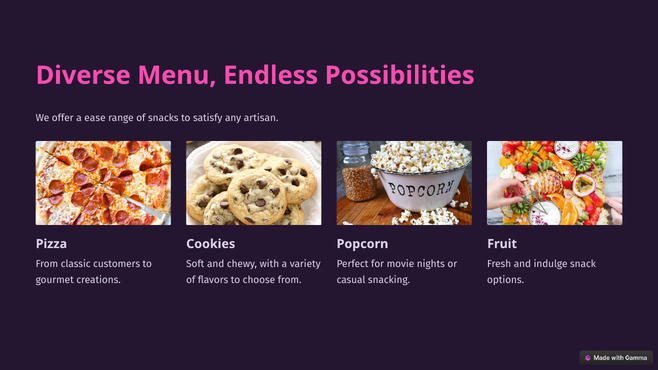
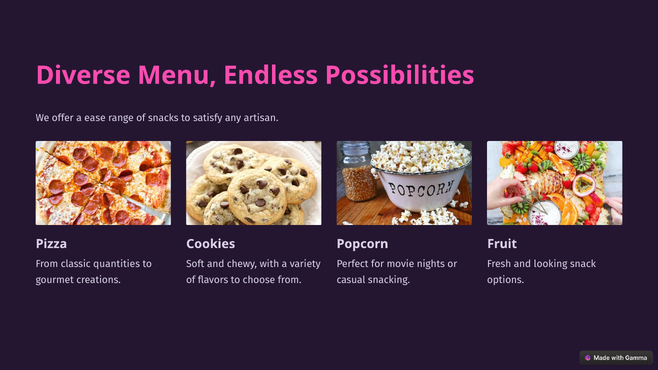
customers: customers -> quantities (117, 264)
indulge: indulge -> looking (551, 264)
